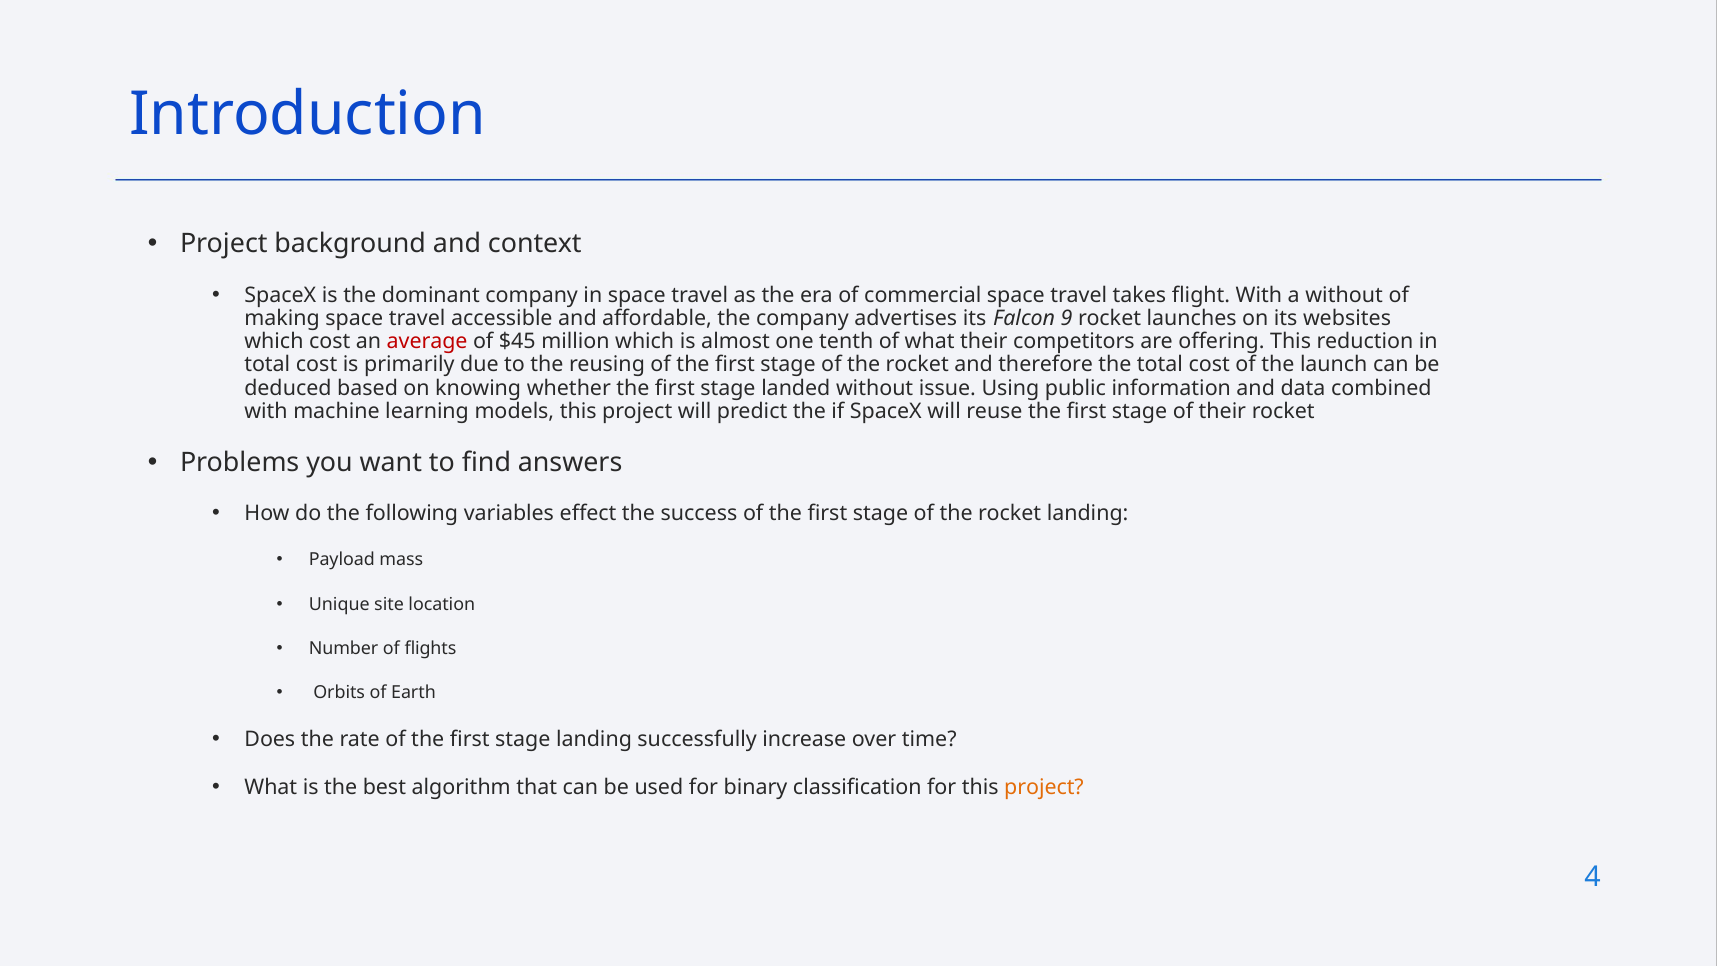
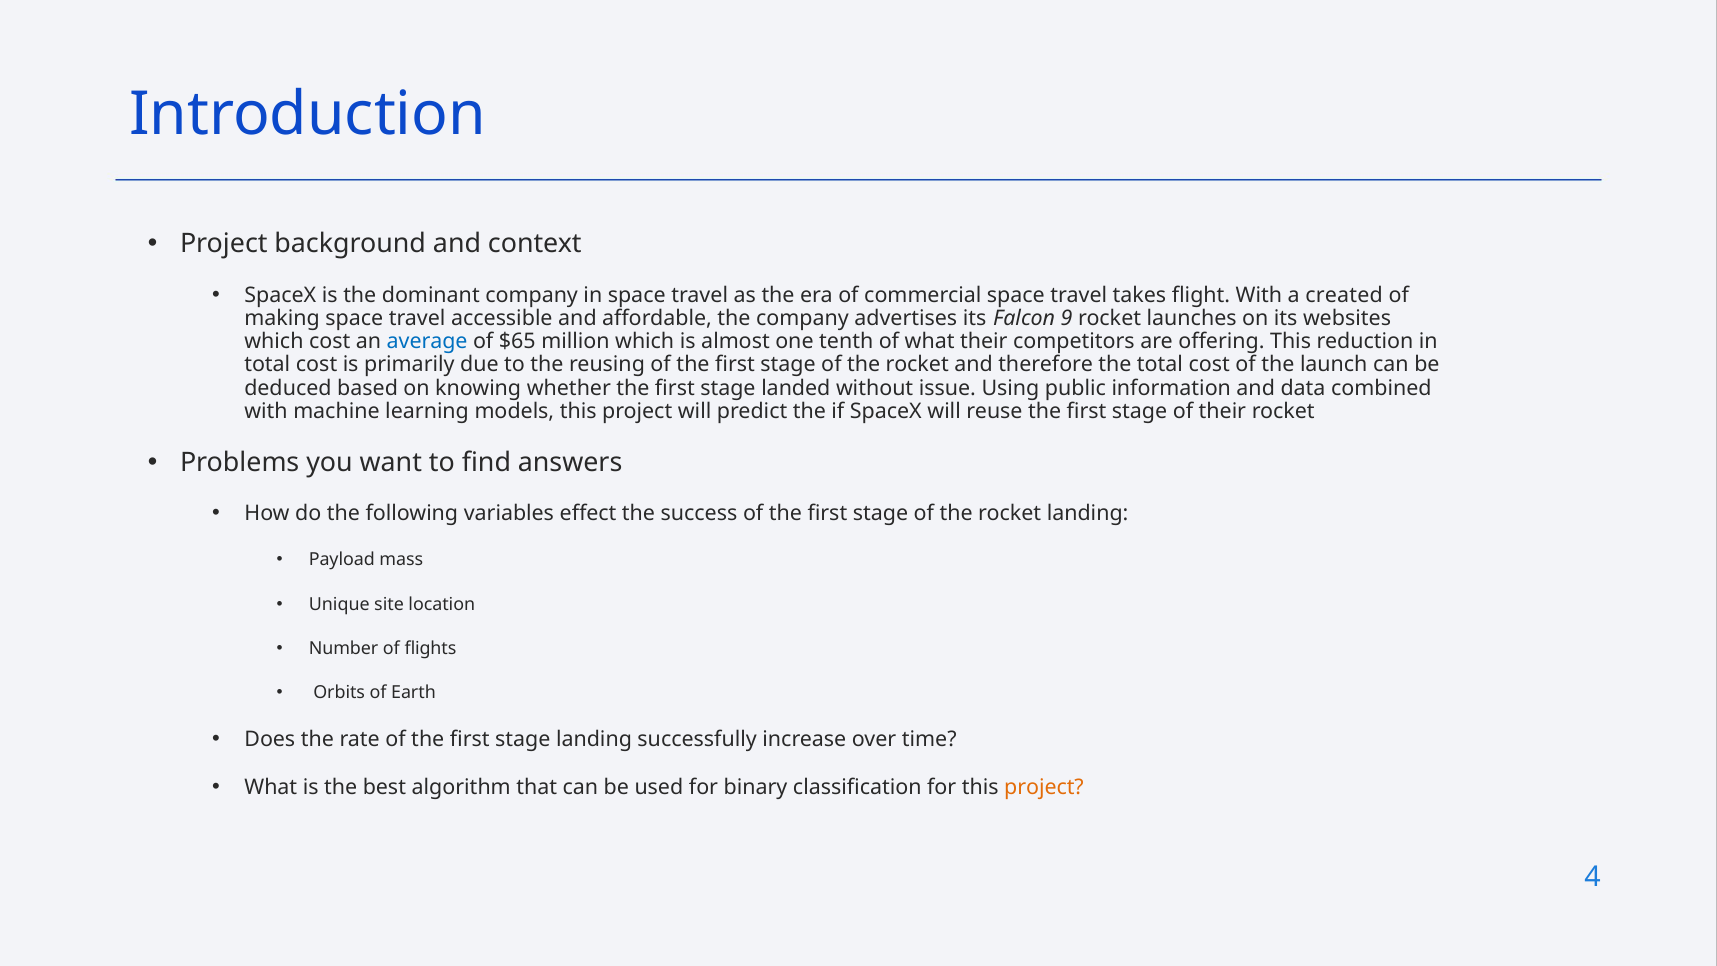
a without: without -> created (1344, 295)
average colour: red -> blue (427, 342)
$45: $45 -> $65 (517, 342)
